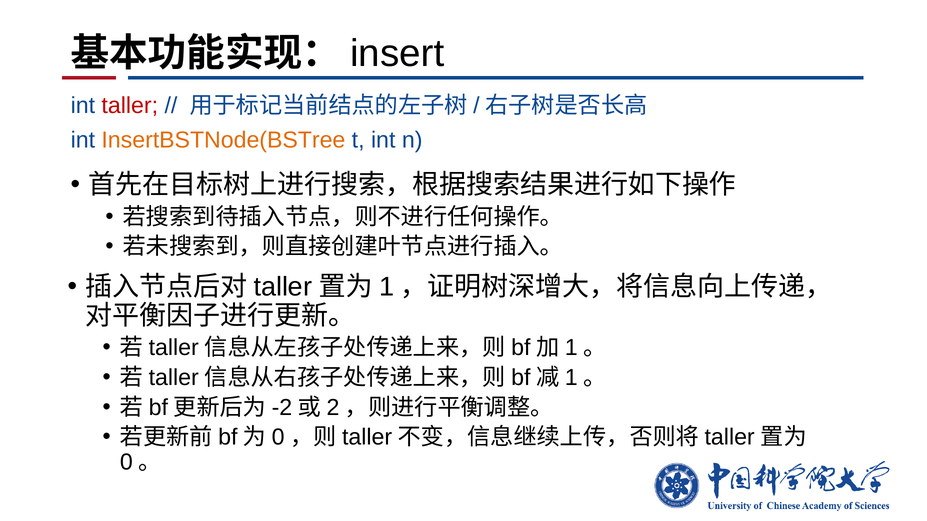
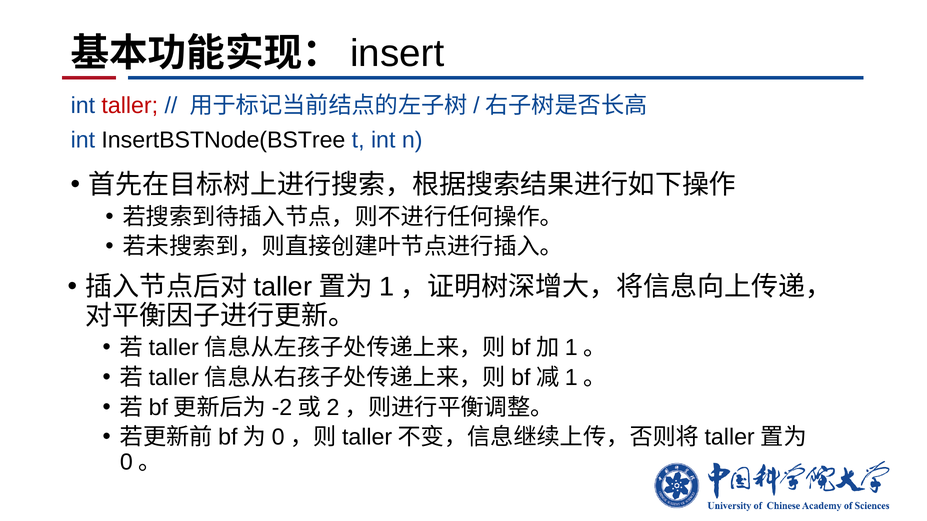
InsertBSTNode(BSTree colour: orange -> black (223, 140)
